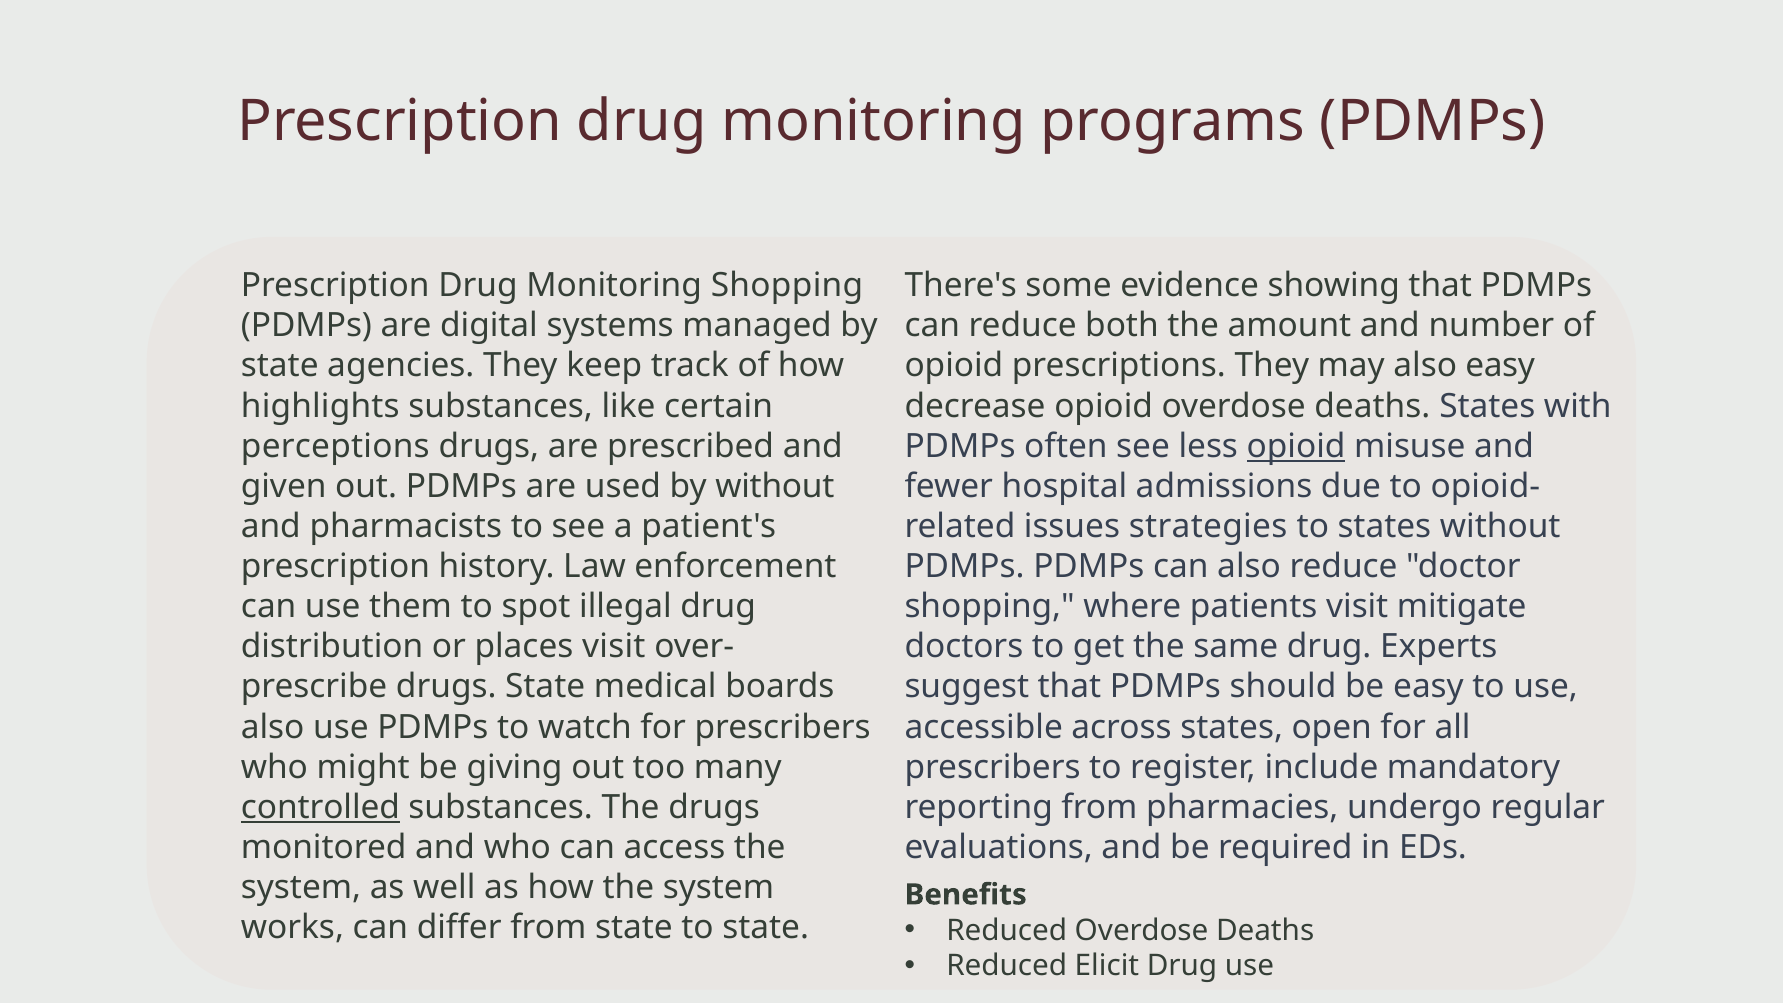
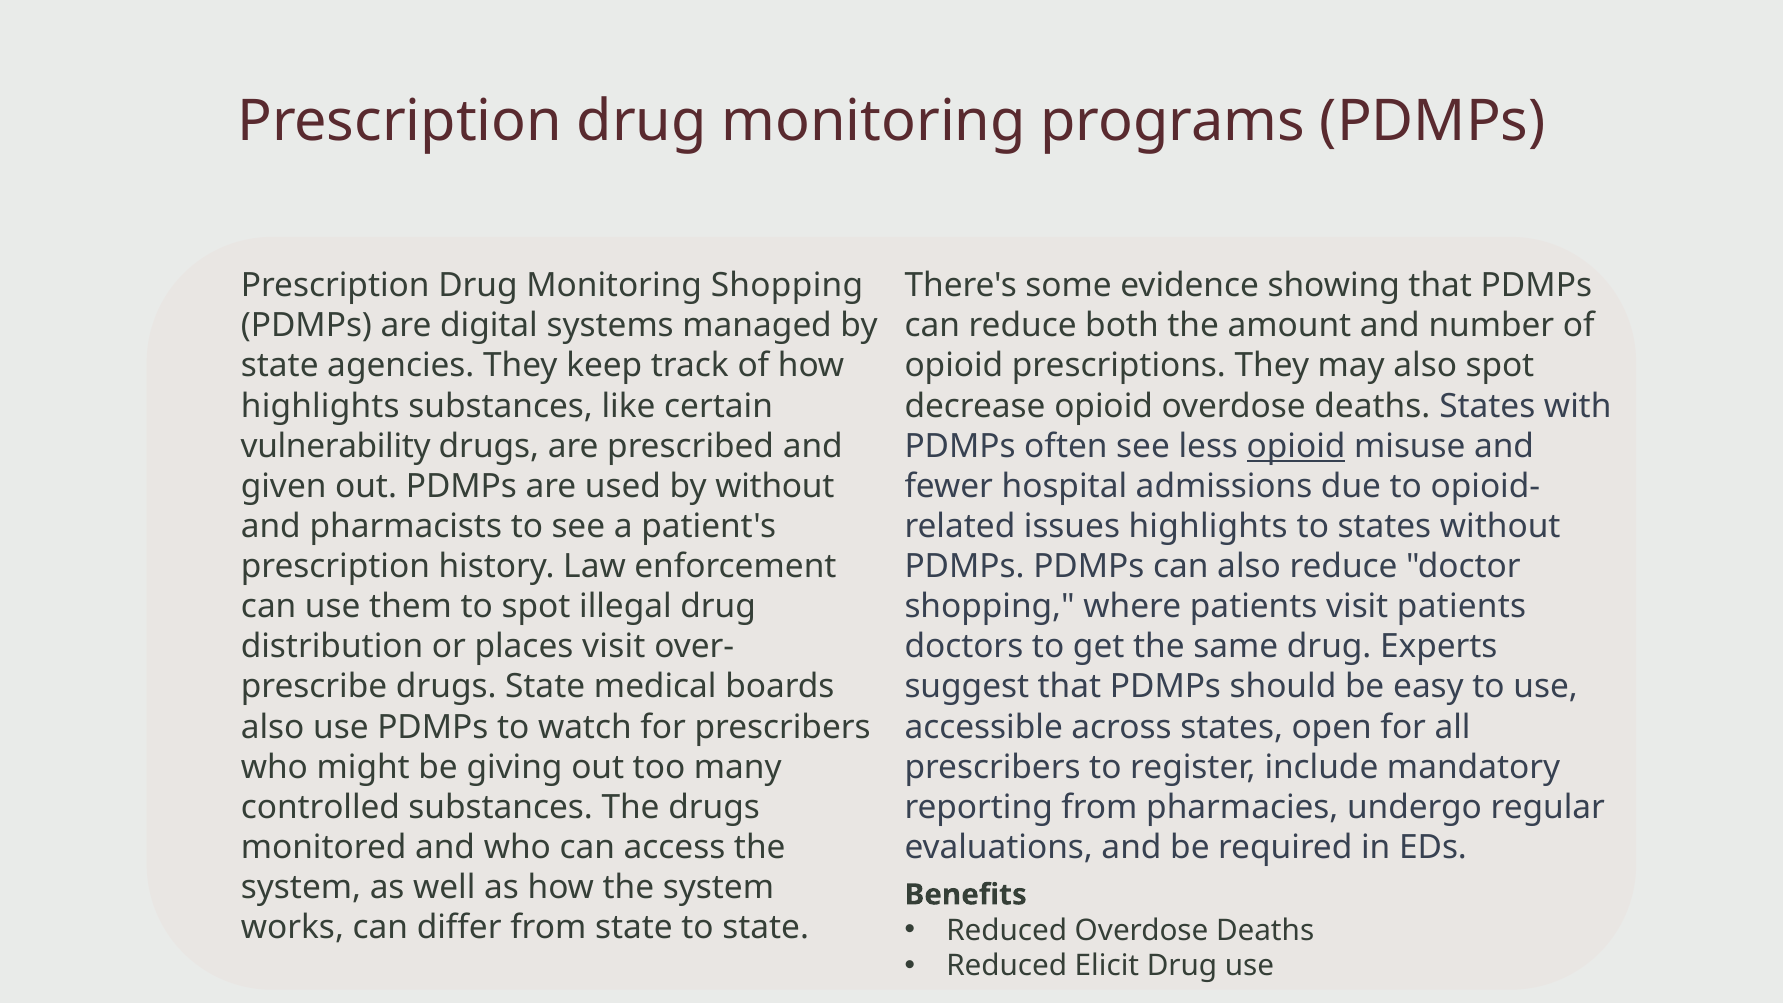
also easy: easy -> spot (1500, 366)
perceptions: perceptions -> vulnerability (336, 446)
issues strategies: strategies -> highlights (1208, 526)
visit mitigate: mitigate -> patients (1462, 607)
controlled underline: present -> none (320, 807)
